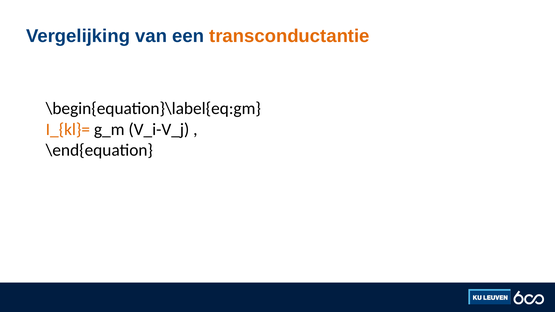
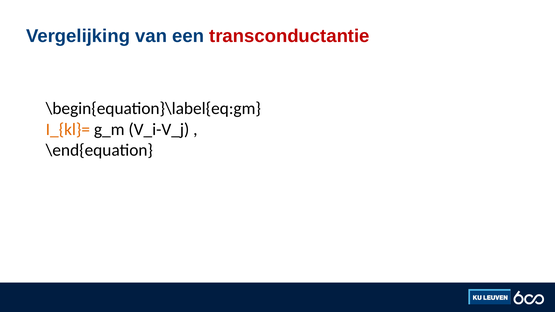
transconductantie colour: orange -> red (289, 36)
